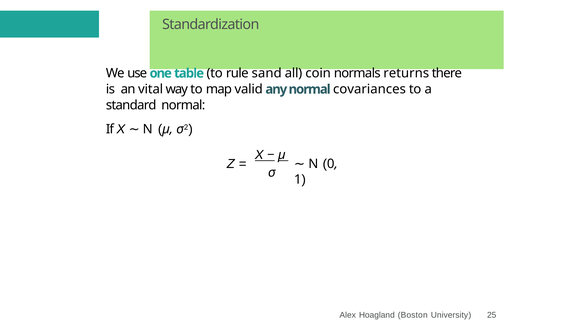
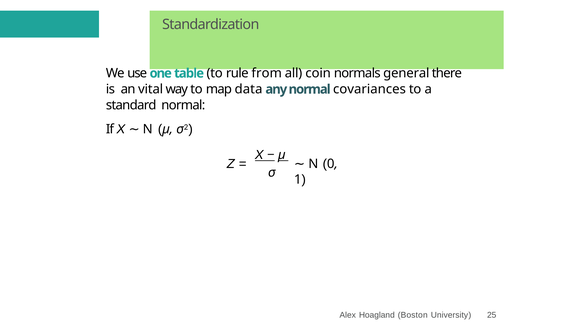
sand: sand -> from (267, 73)
returns: returns -> general (406, 73)
valid: valid -> data (249, 89)
